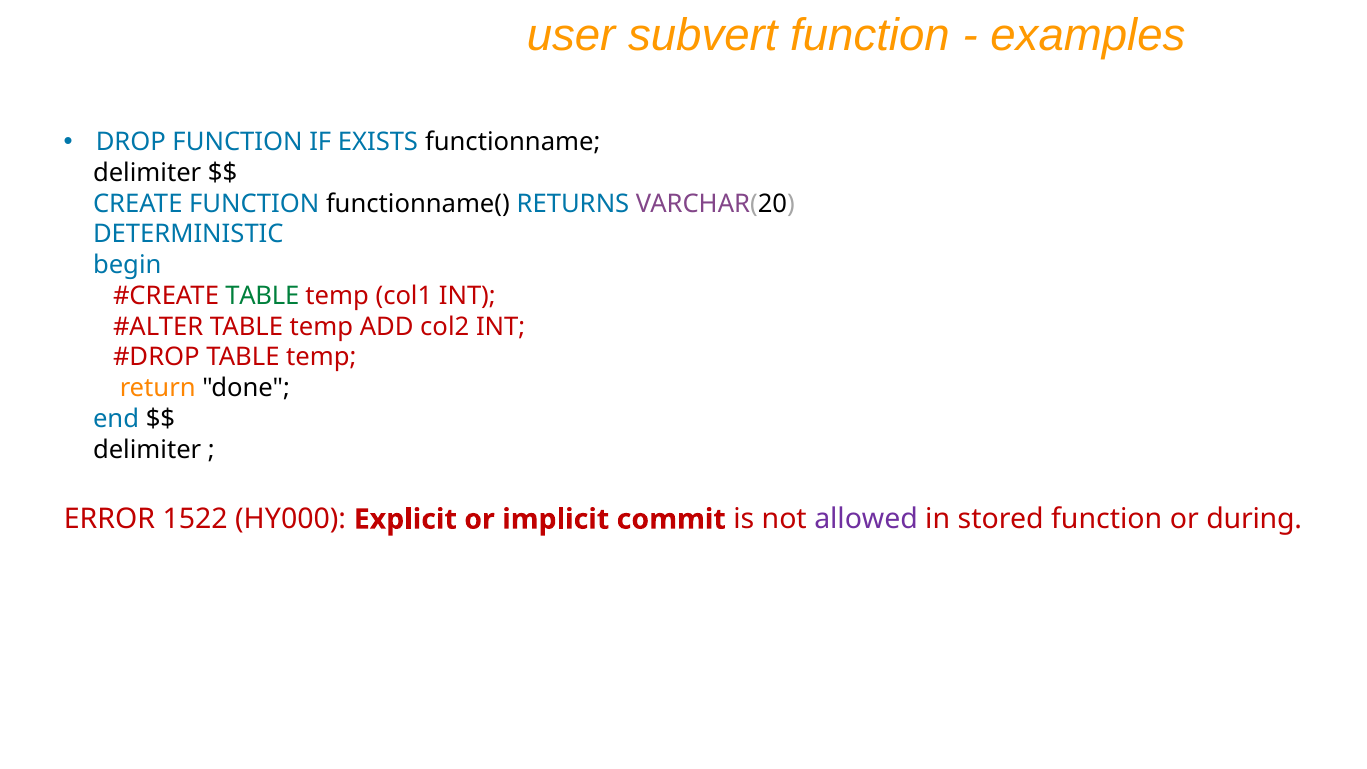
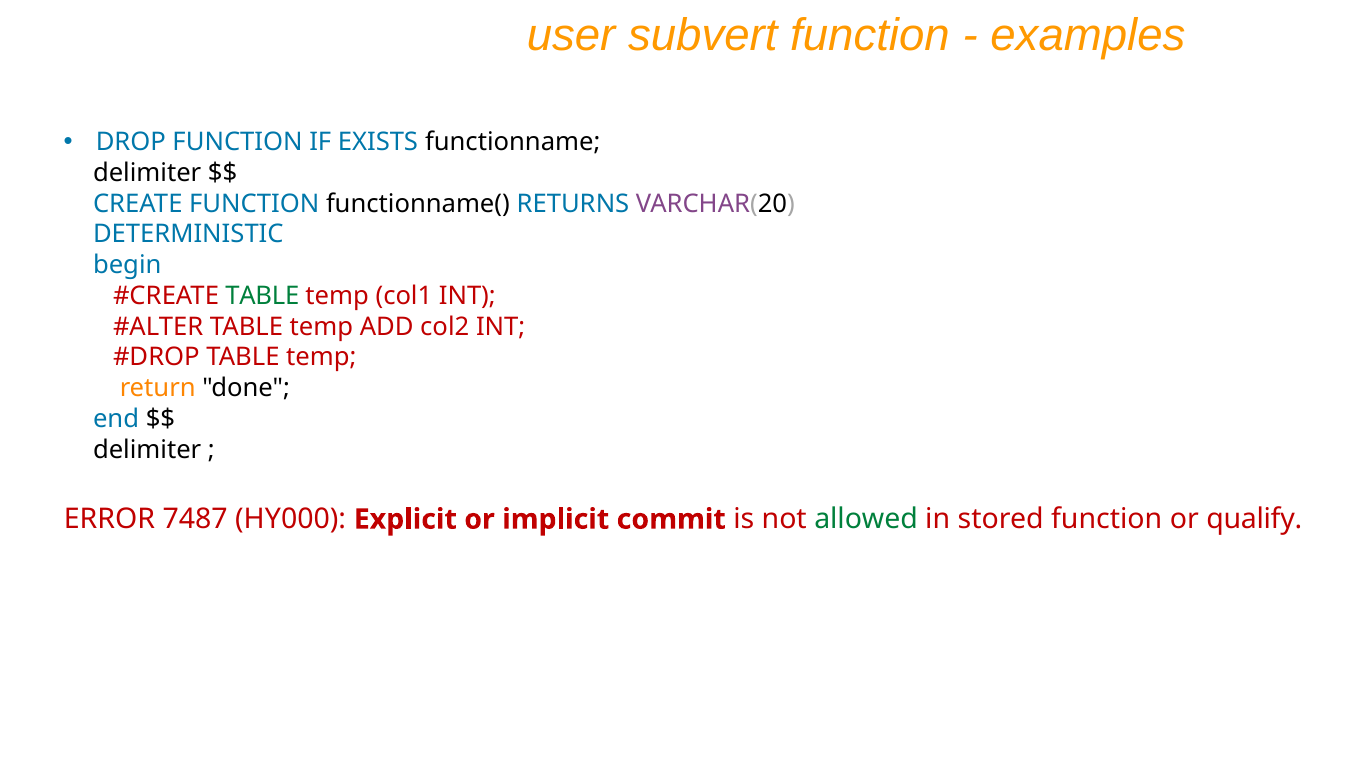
1522: 1522 -> 7487 (195, 519)
allowed colour: purple -> green (866, 519)
during: during -> qualify (1254, 519)
